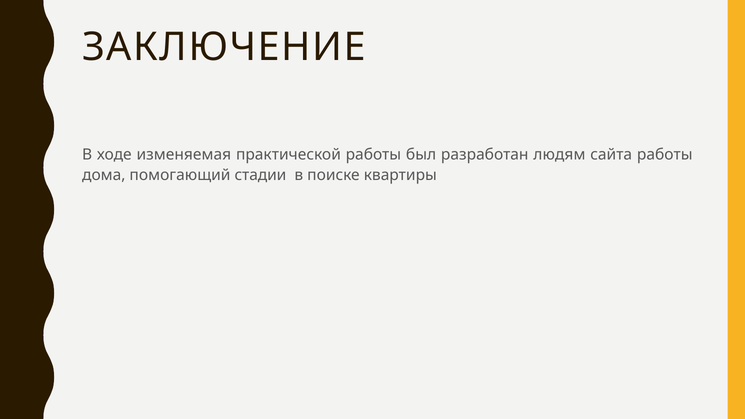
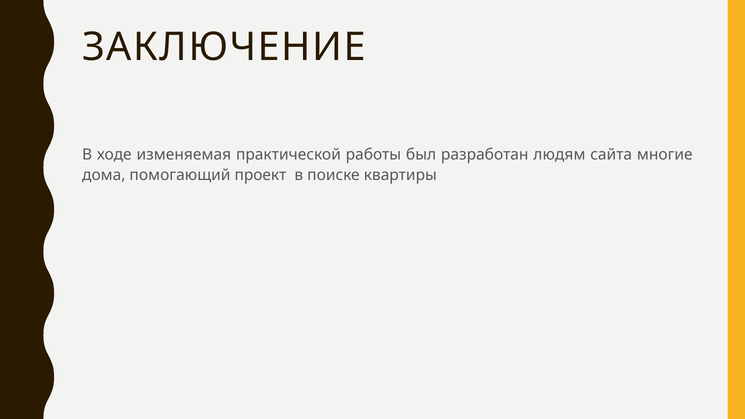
сайта работы: работы -> многие (665, 155)
стадии: стадии -> проект (260, 175)
